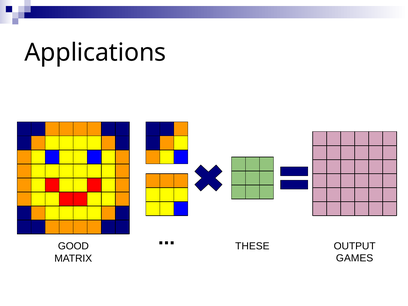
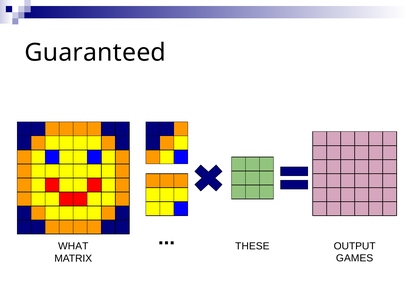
Applications: Applications -> Guaranteed (95, 53)
GOOD: GOOD -> WHAT (73, 246)
